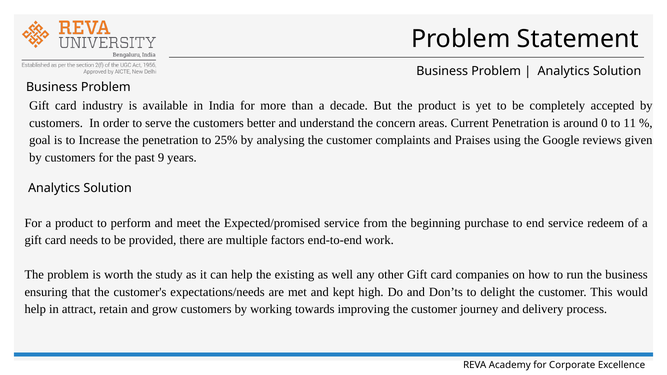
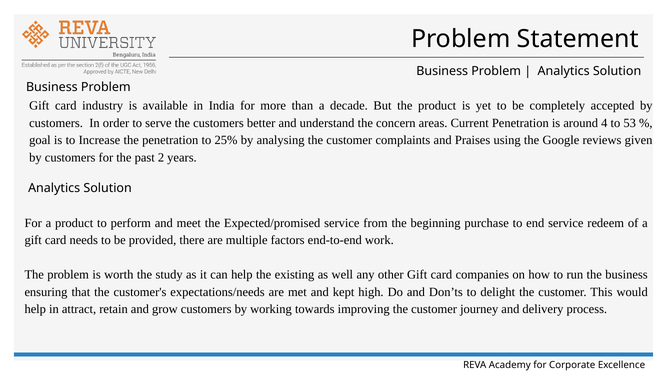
0: 0 -> 4 (604, 123)
11: 11 -> 53 (630, 123)
9: 9 -> 2 (161, 157)
